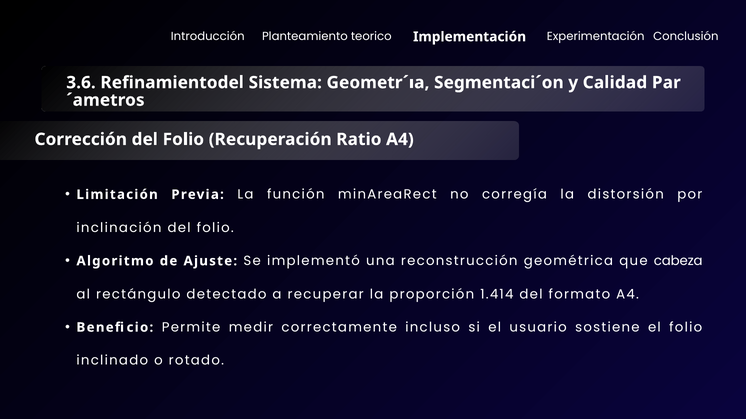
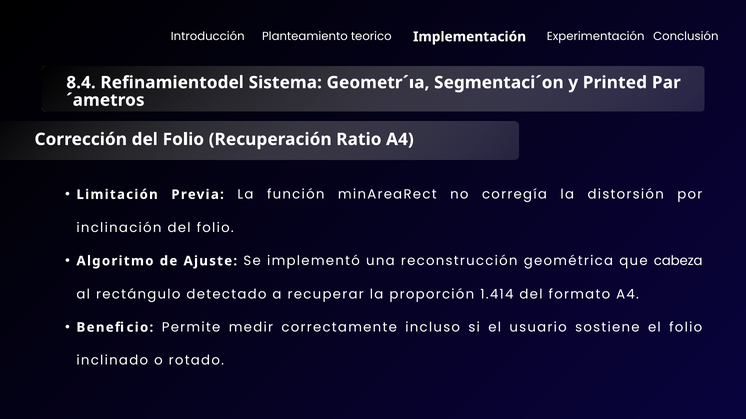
3.6: 3.6 -> 8.4 (81, 83)
Calidad: Calidad -> Printed (615, 83)
